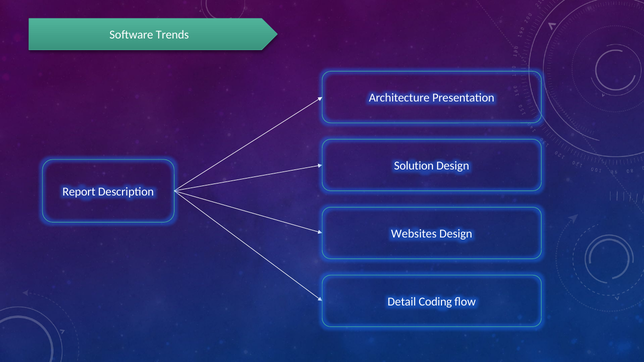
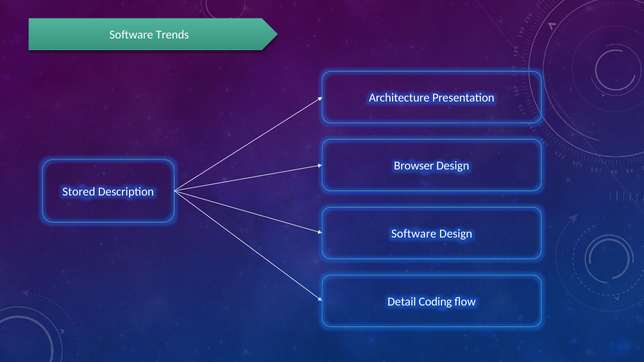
Solution: Solution -> Browser (414, 166)
Report: Report -> Stored (79, 192)
Websites: Websites -> Software (414, 234)
